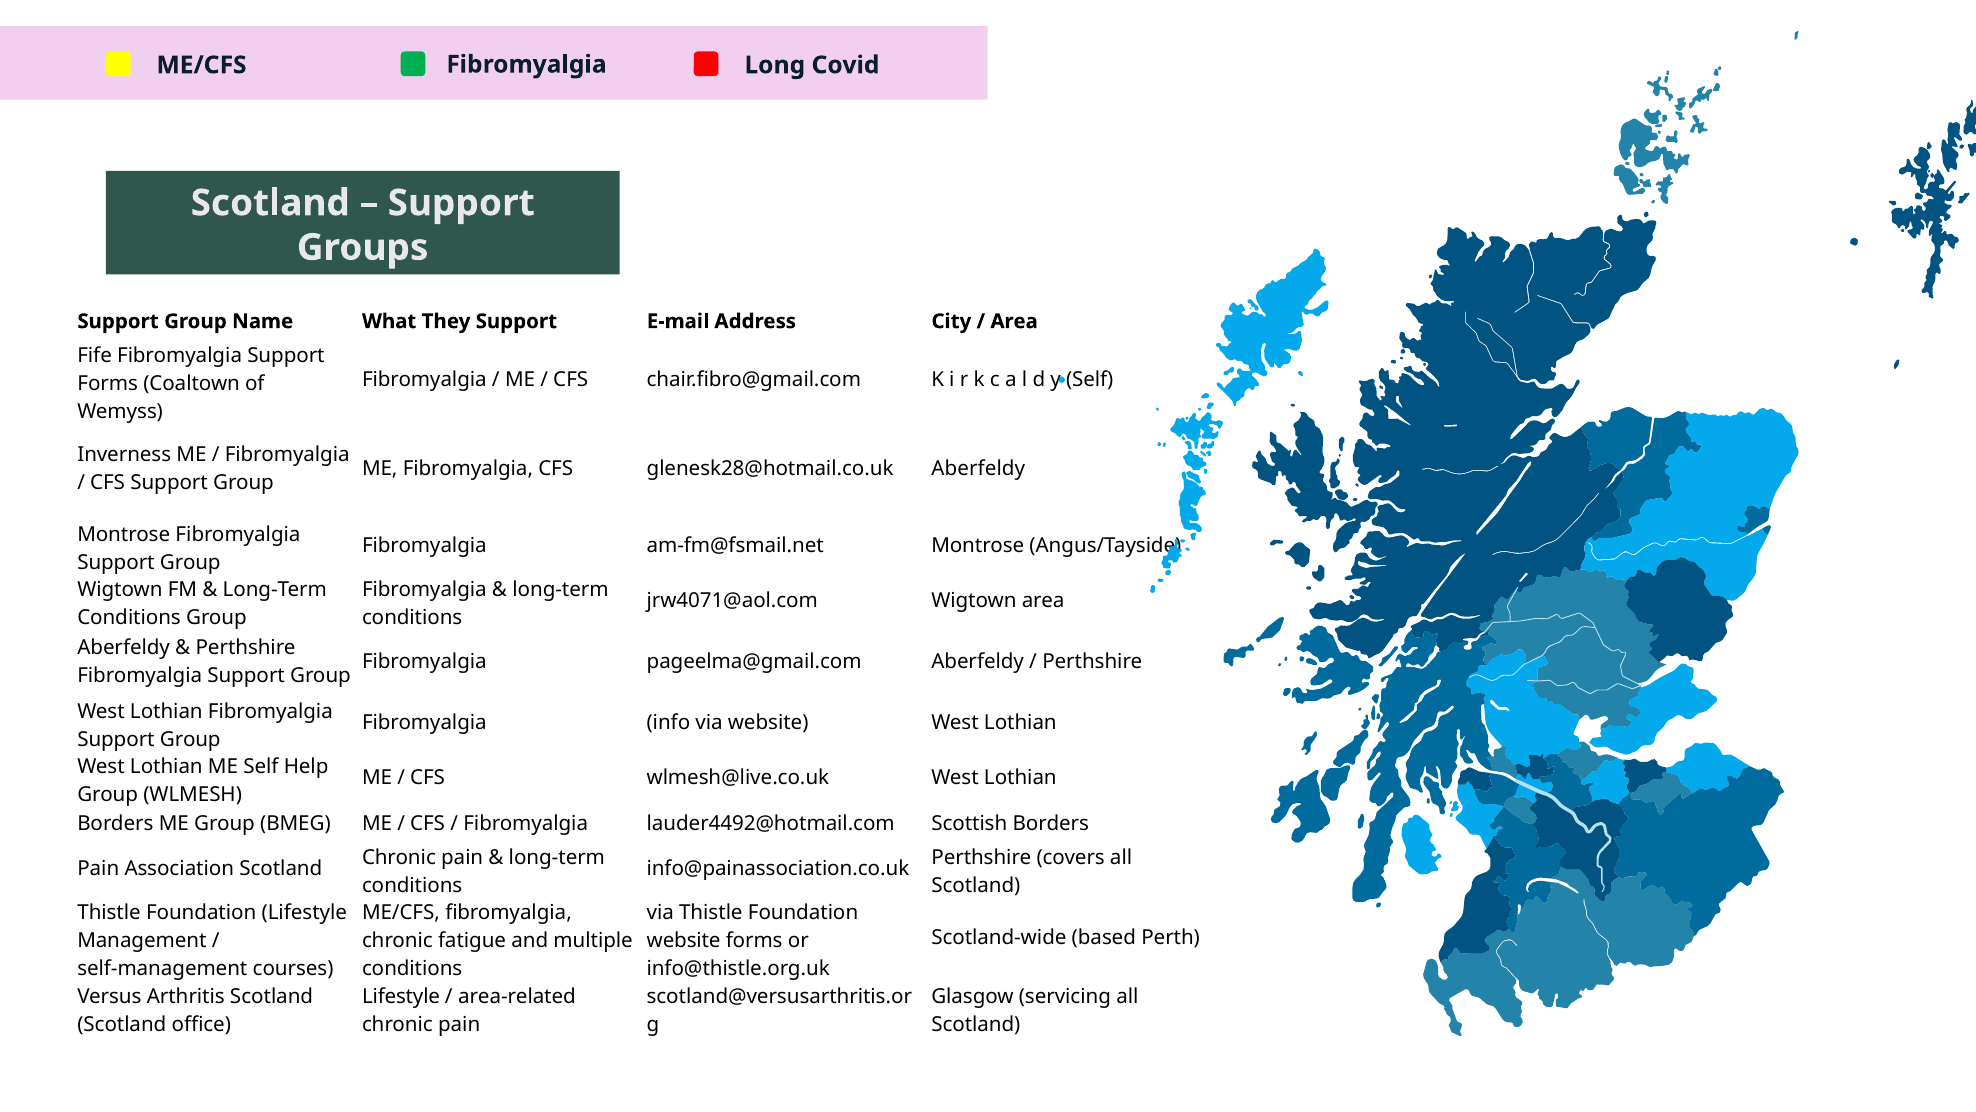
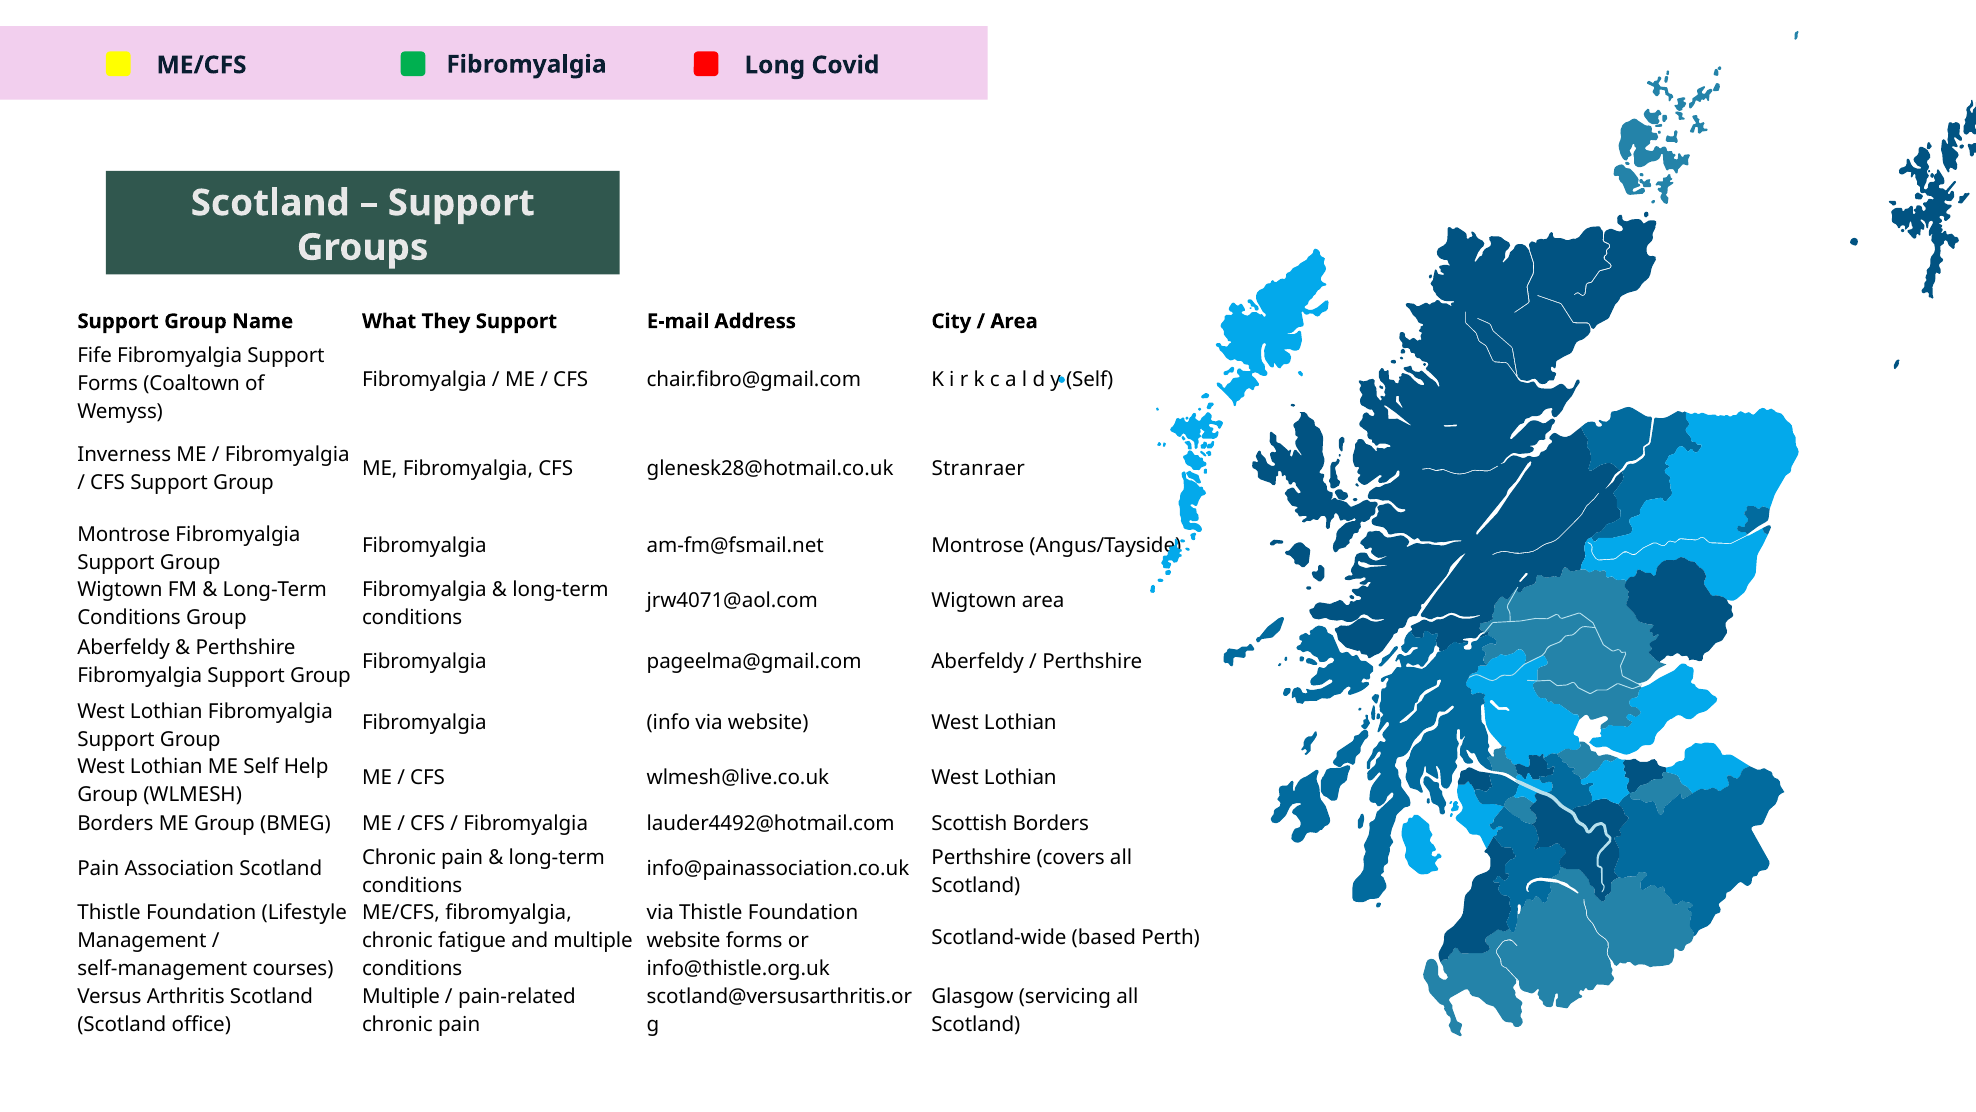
glenesk28@hotmail.co.uk Aberfeldy: Aberfeldy -> Stranraer (978, 469)
Lifestyle: Lifestyle -> Multiple (401, 996)
area‑related: area‑related -> pain‑related (517, 996)
